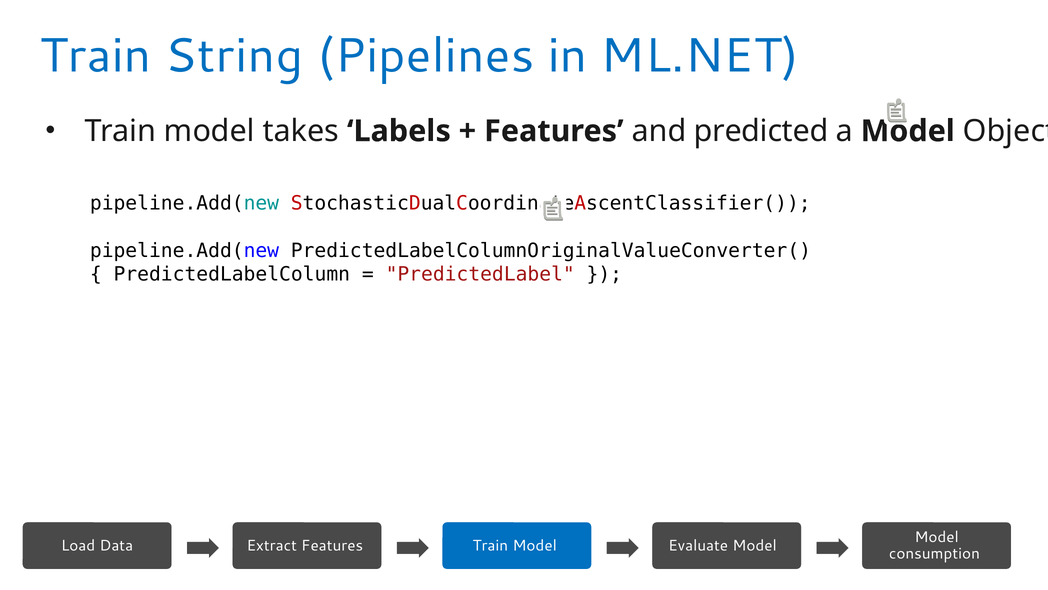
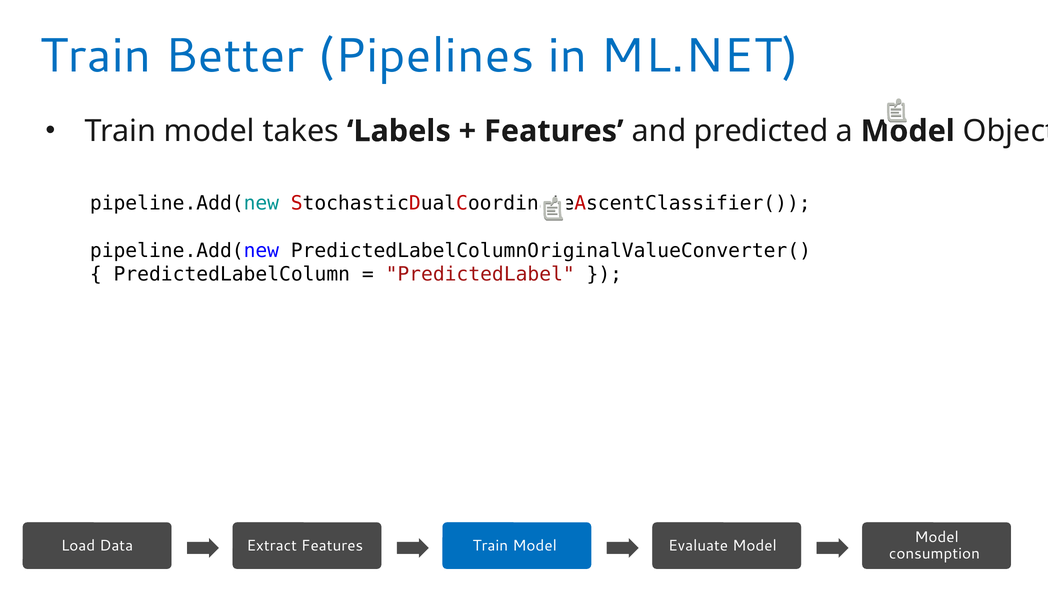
String: String -> Better (234, 56)
